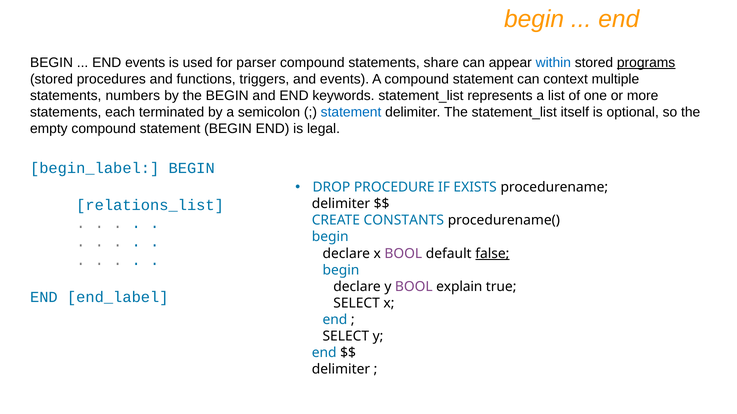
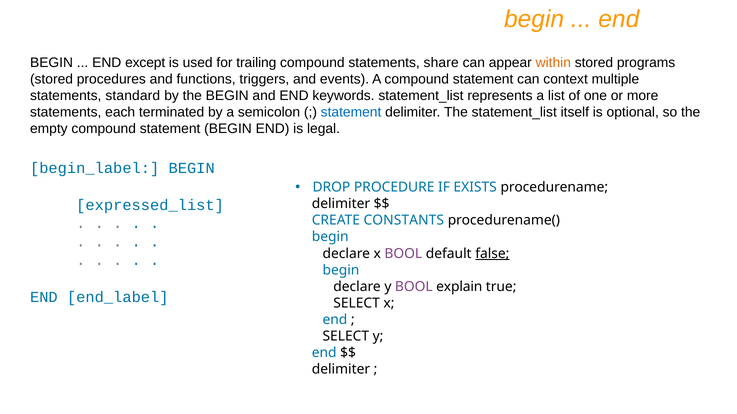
END events: events -> except (145, 63)
parser: parser -> trailing (256, 63)
within colour: blue -> orange (553, 63)
programs underline: present -> none (646, 63)
numbers: numbers -> standard (133, 96)
relations_list: relations_list -> expressed_list (150, 205)
